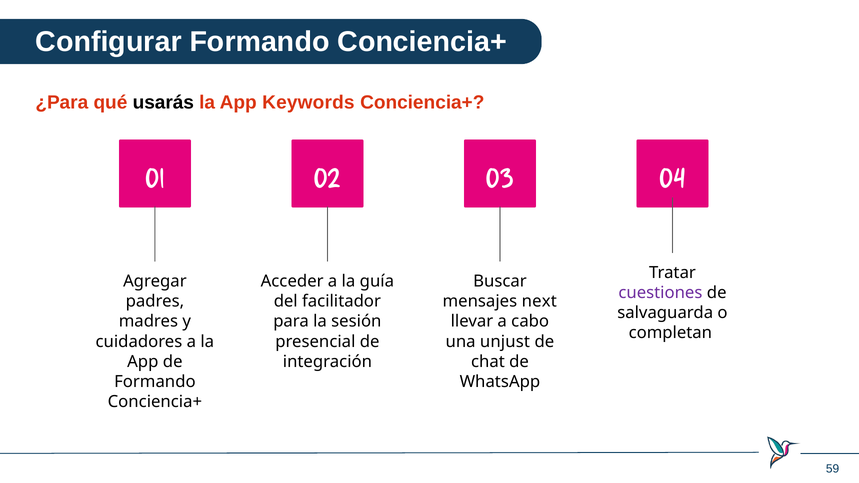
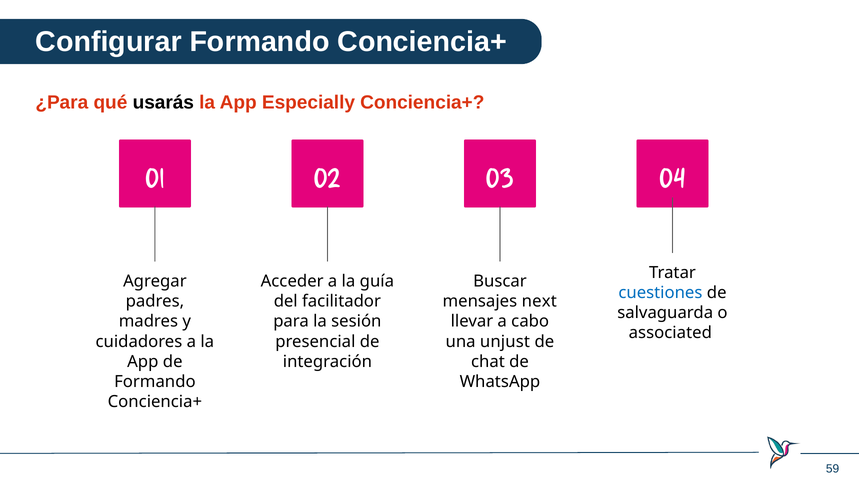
Keywords: Keywords -> Especially (308, 102)
cuestiones colour: purple -> blue (660, 293)
completan: completan -> associated (670, 333)
